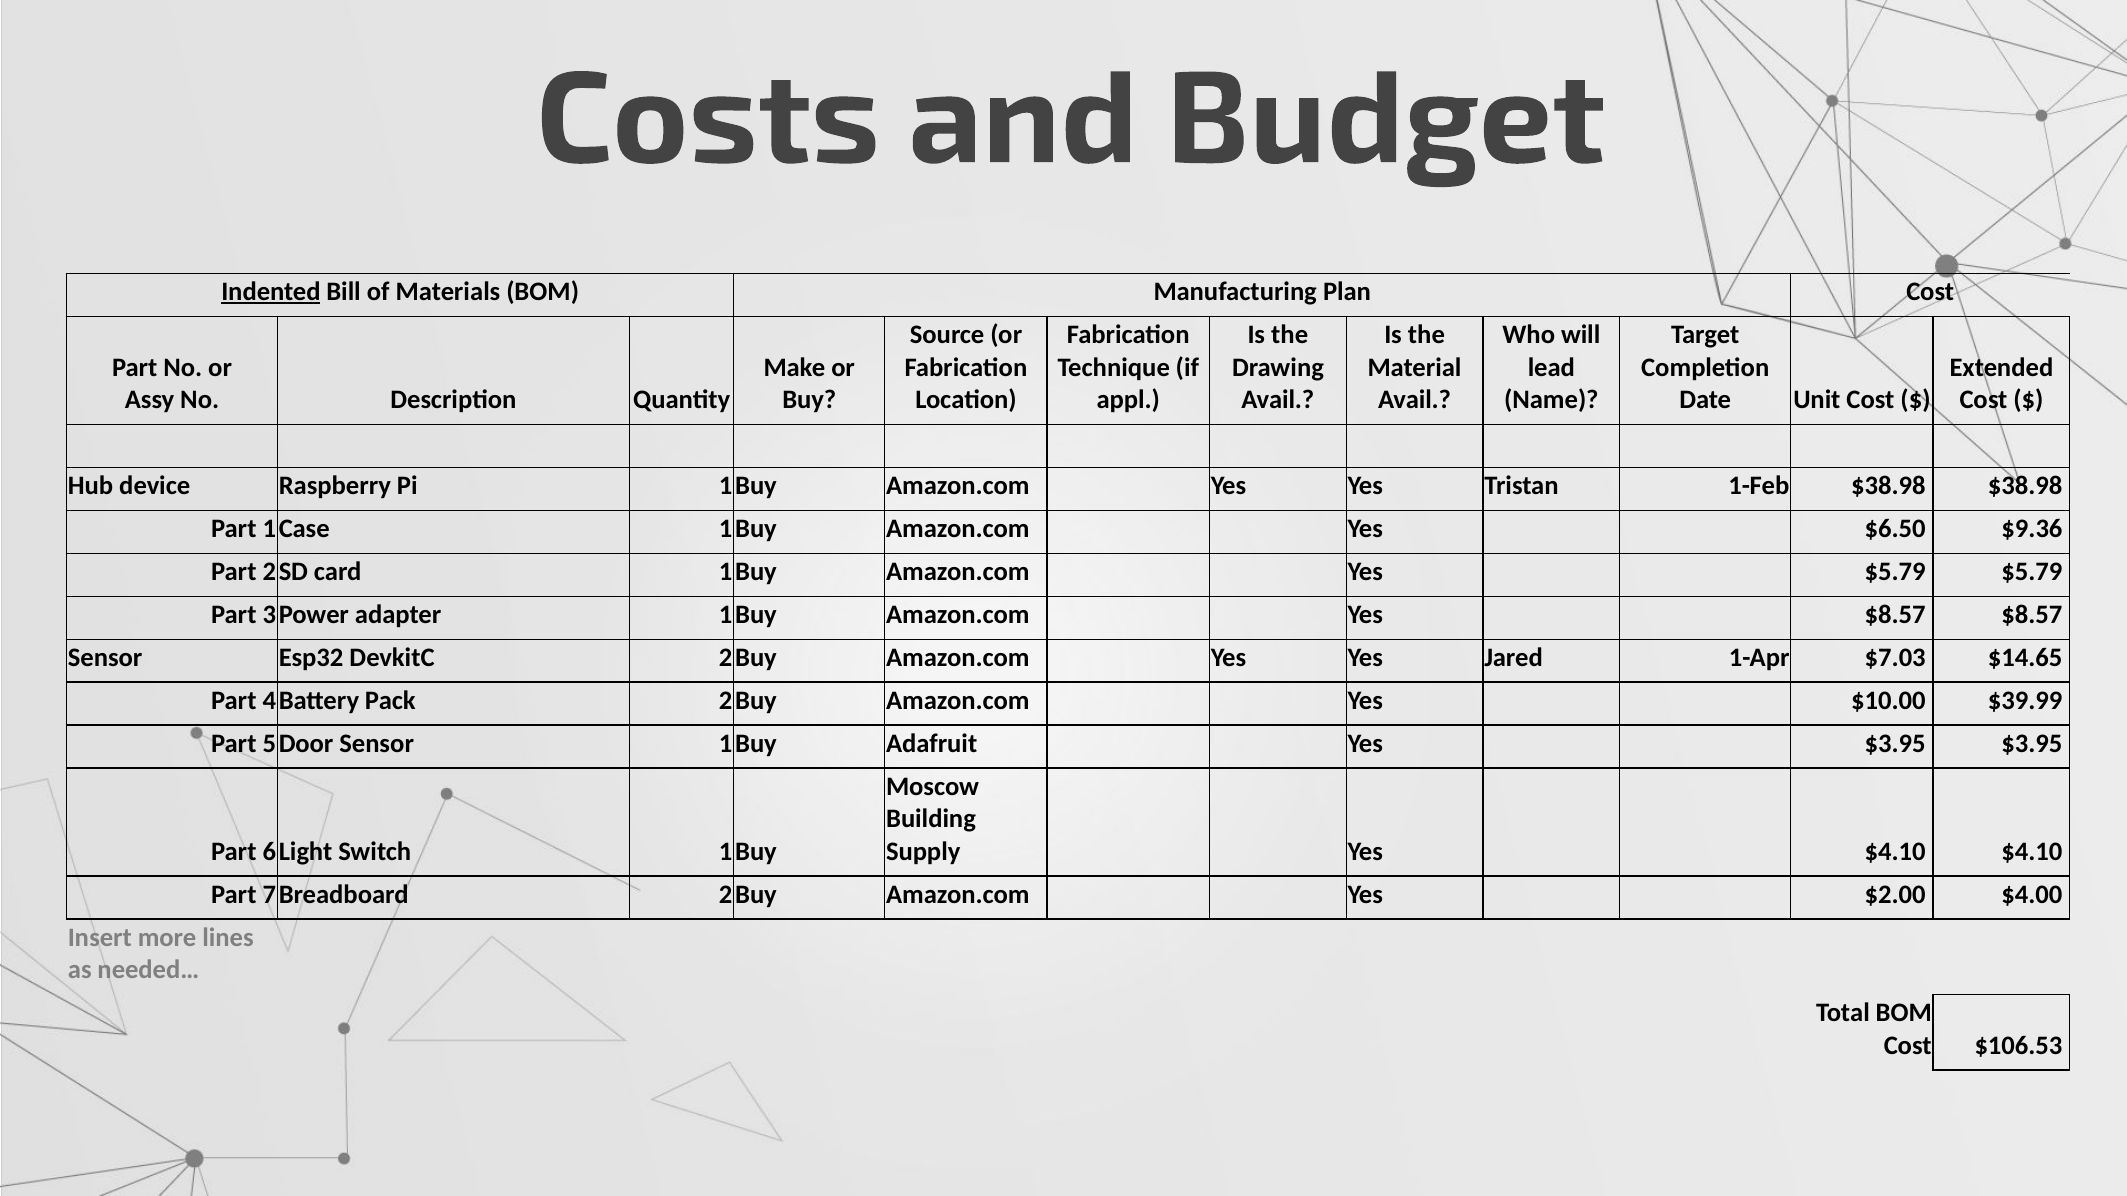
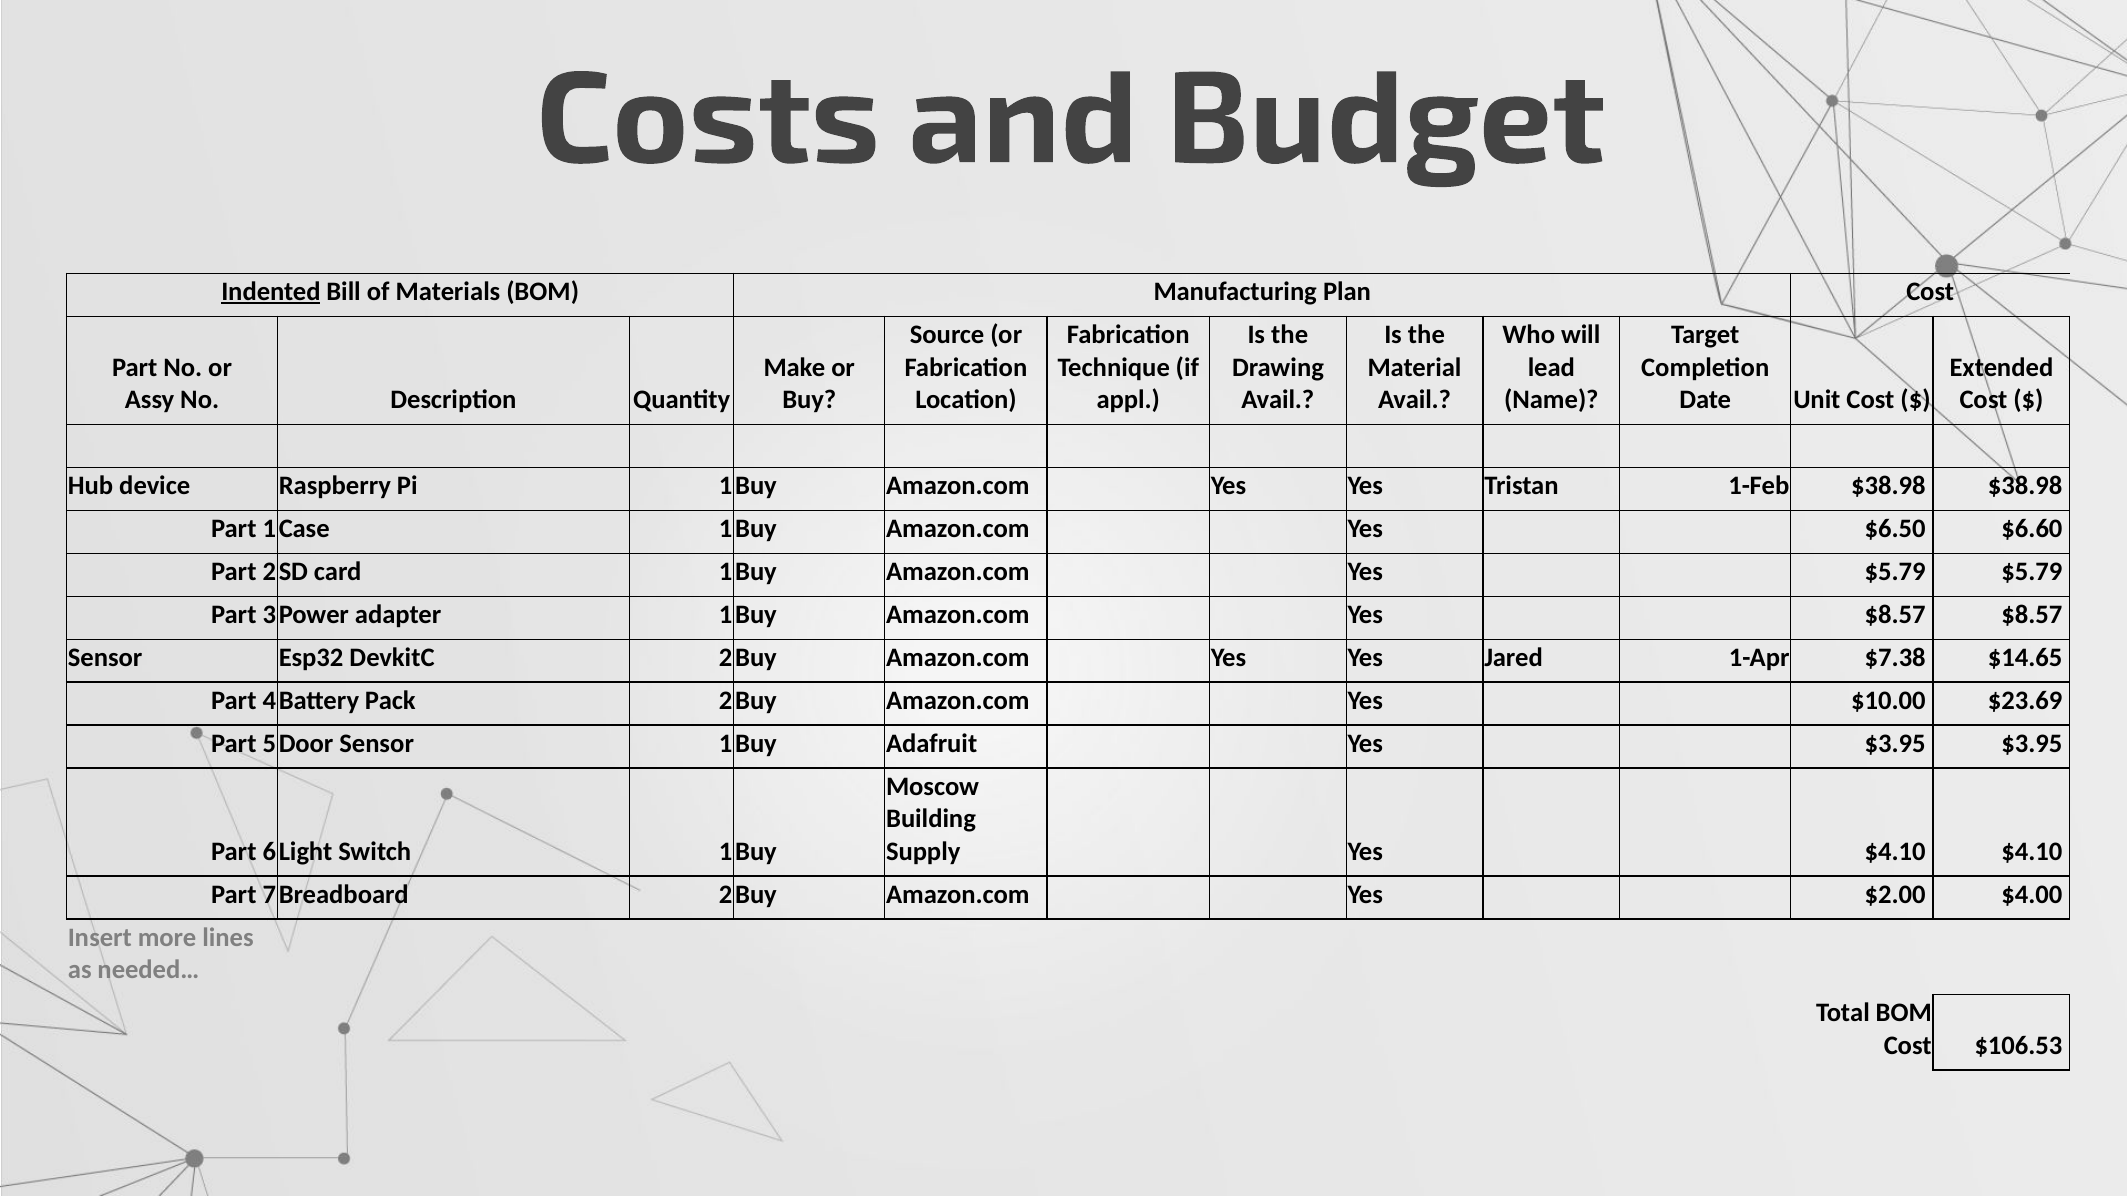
$9.36: $9.36 -> $6.60 (2032, 529)
$7.03: $7.03 -> $7.38 (1895, 658)
$39.99: $39.99 -> $23.69 (2025, 701)
